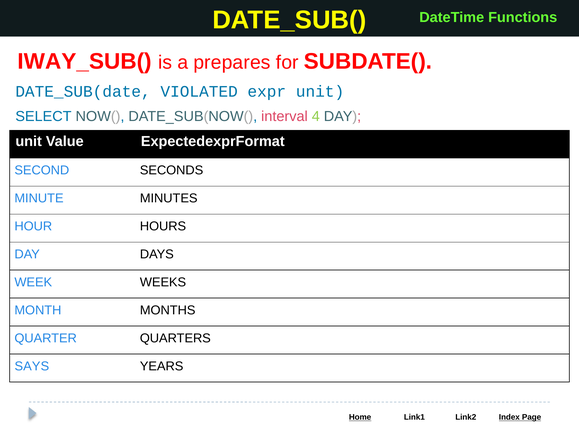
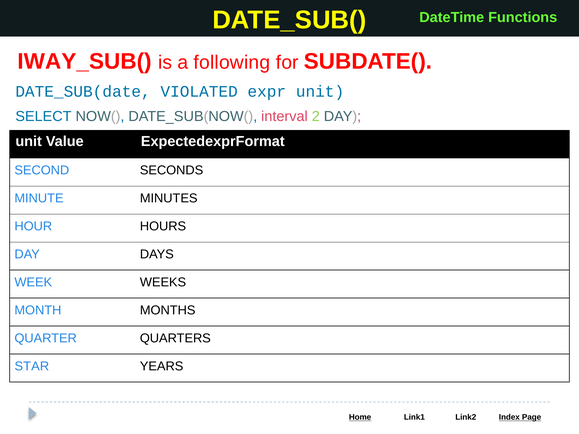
prepares: prepares -> following (232, 62)
4: 4 -> 2 (316, 117)
SAYS: SAYS -> STAR (32, 366)
